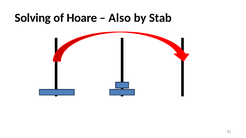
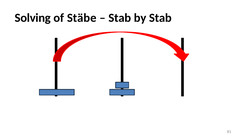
Hoare: Hoare -> Stäbe (82, 18)
Also: Also -> Stab (120, 18)
